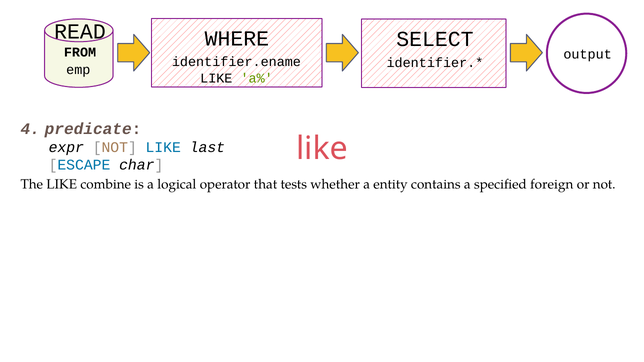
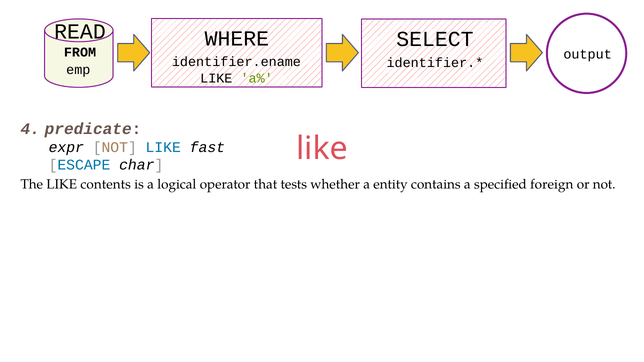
last: last -> fast (207, 147)
combine: combine -> contents (106, 184)
